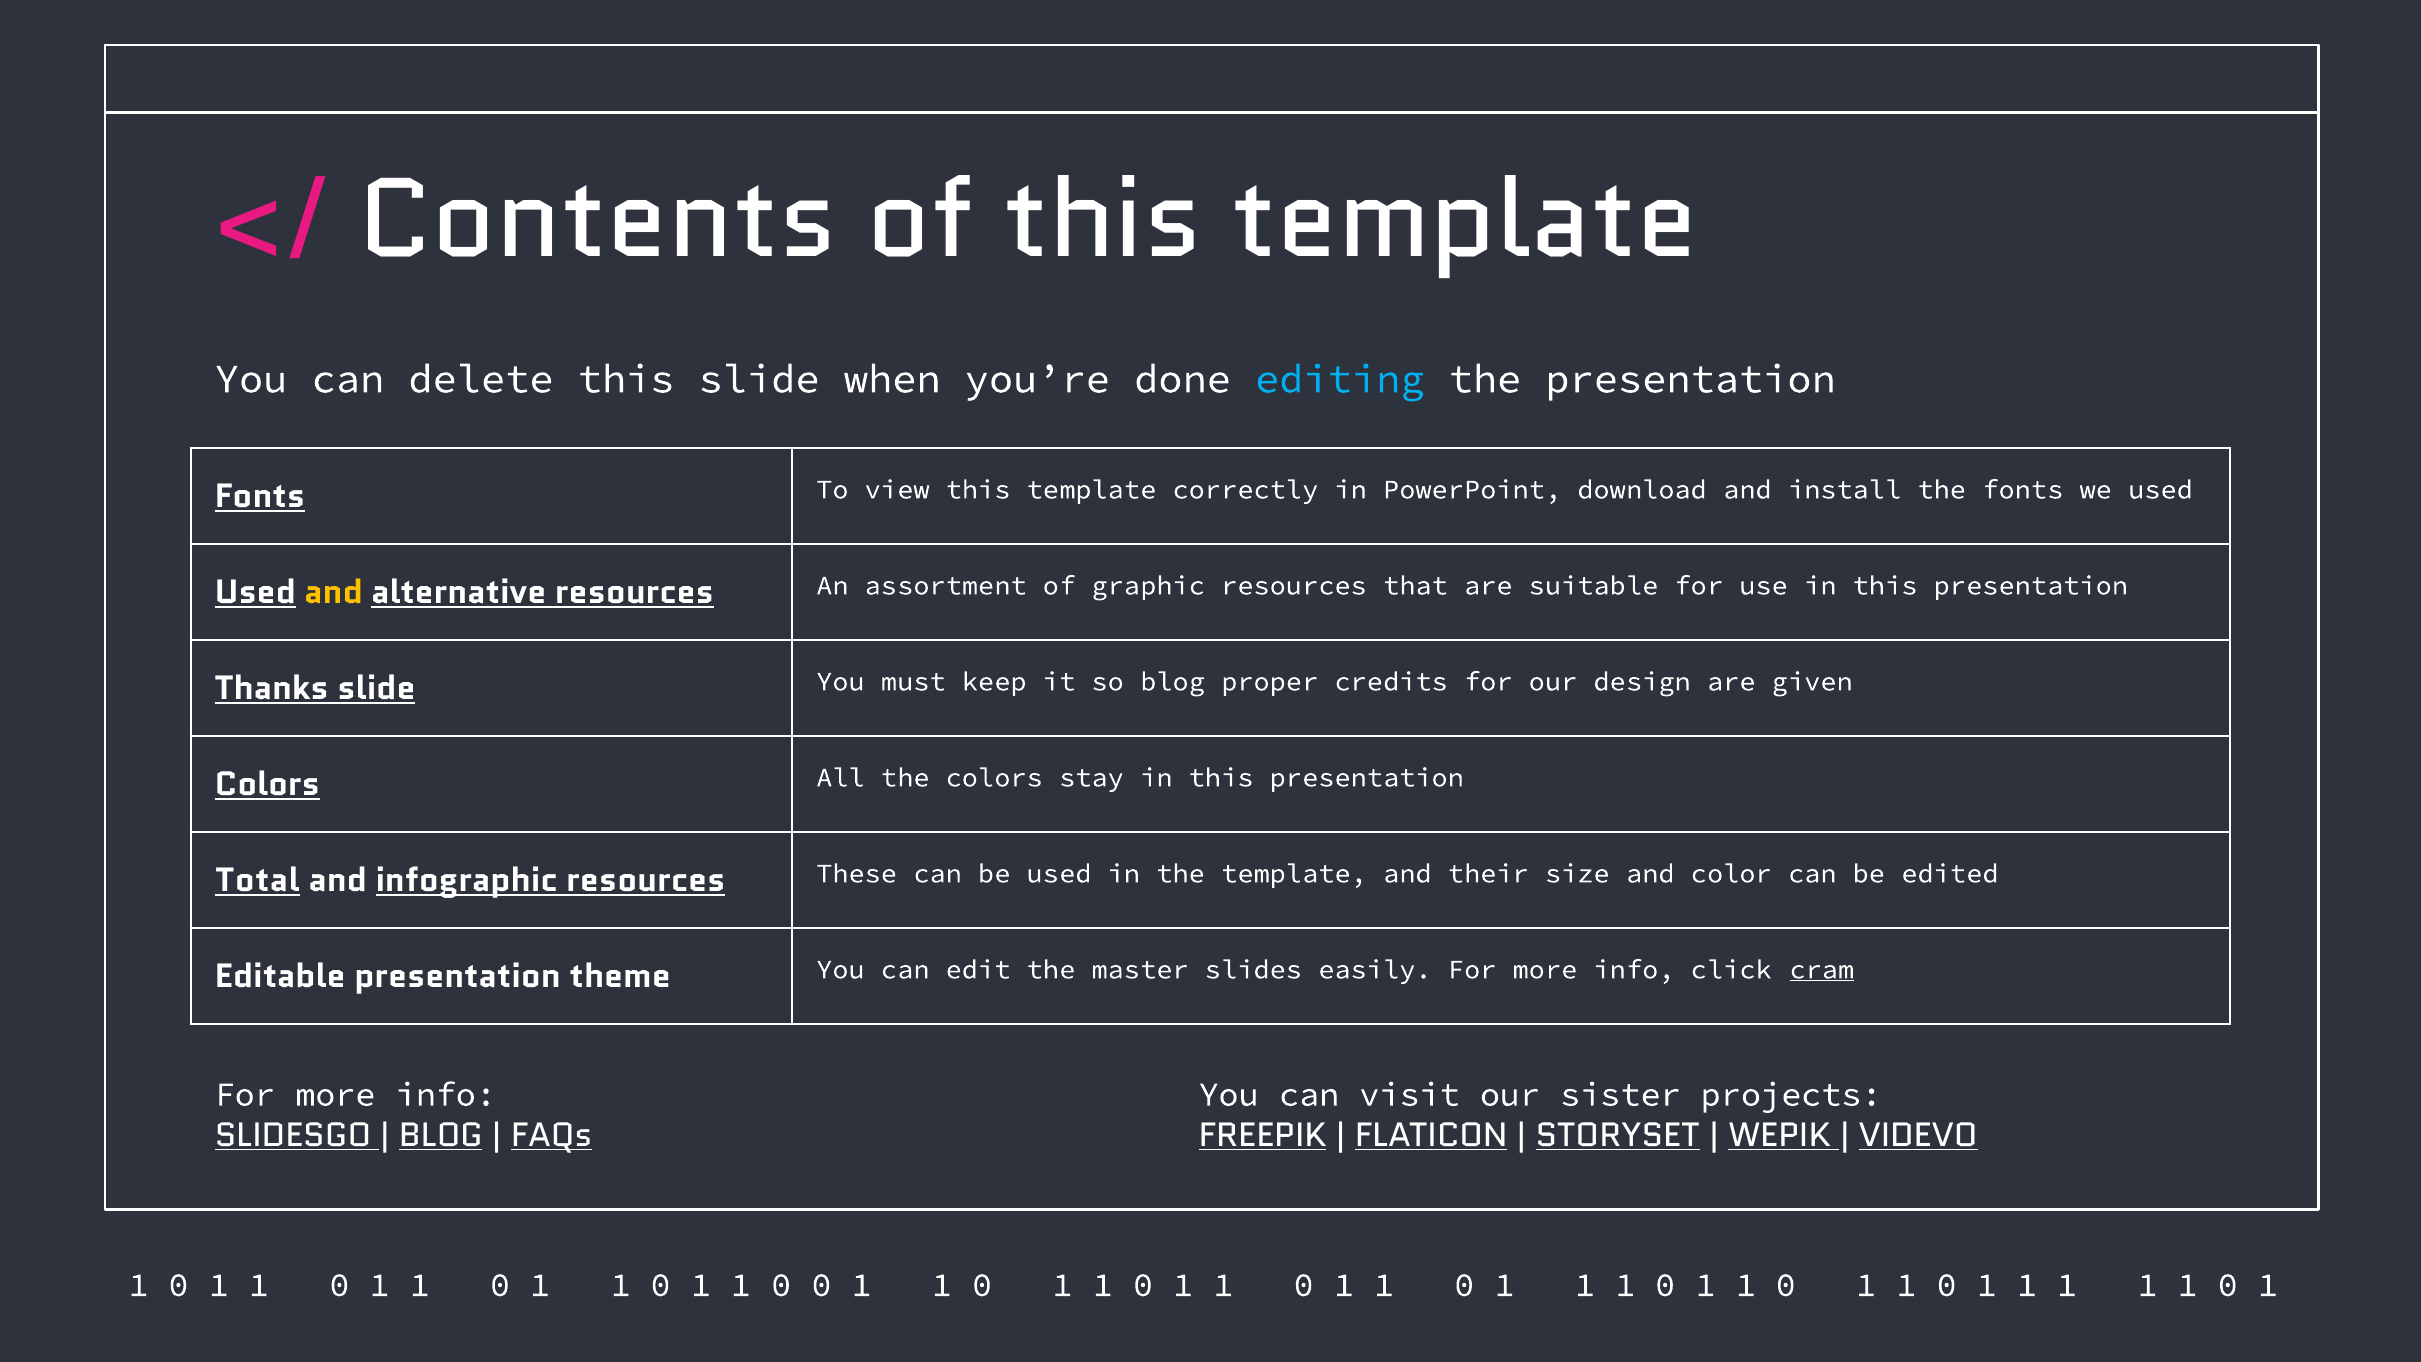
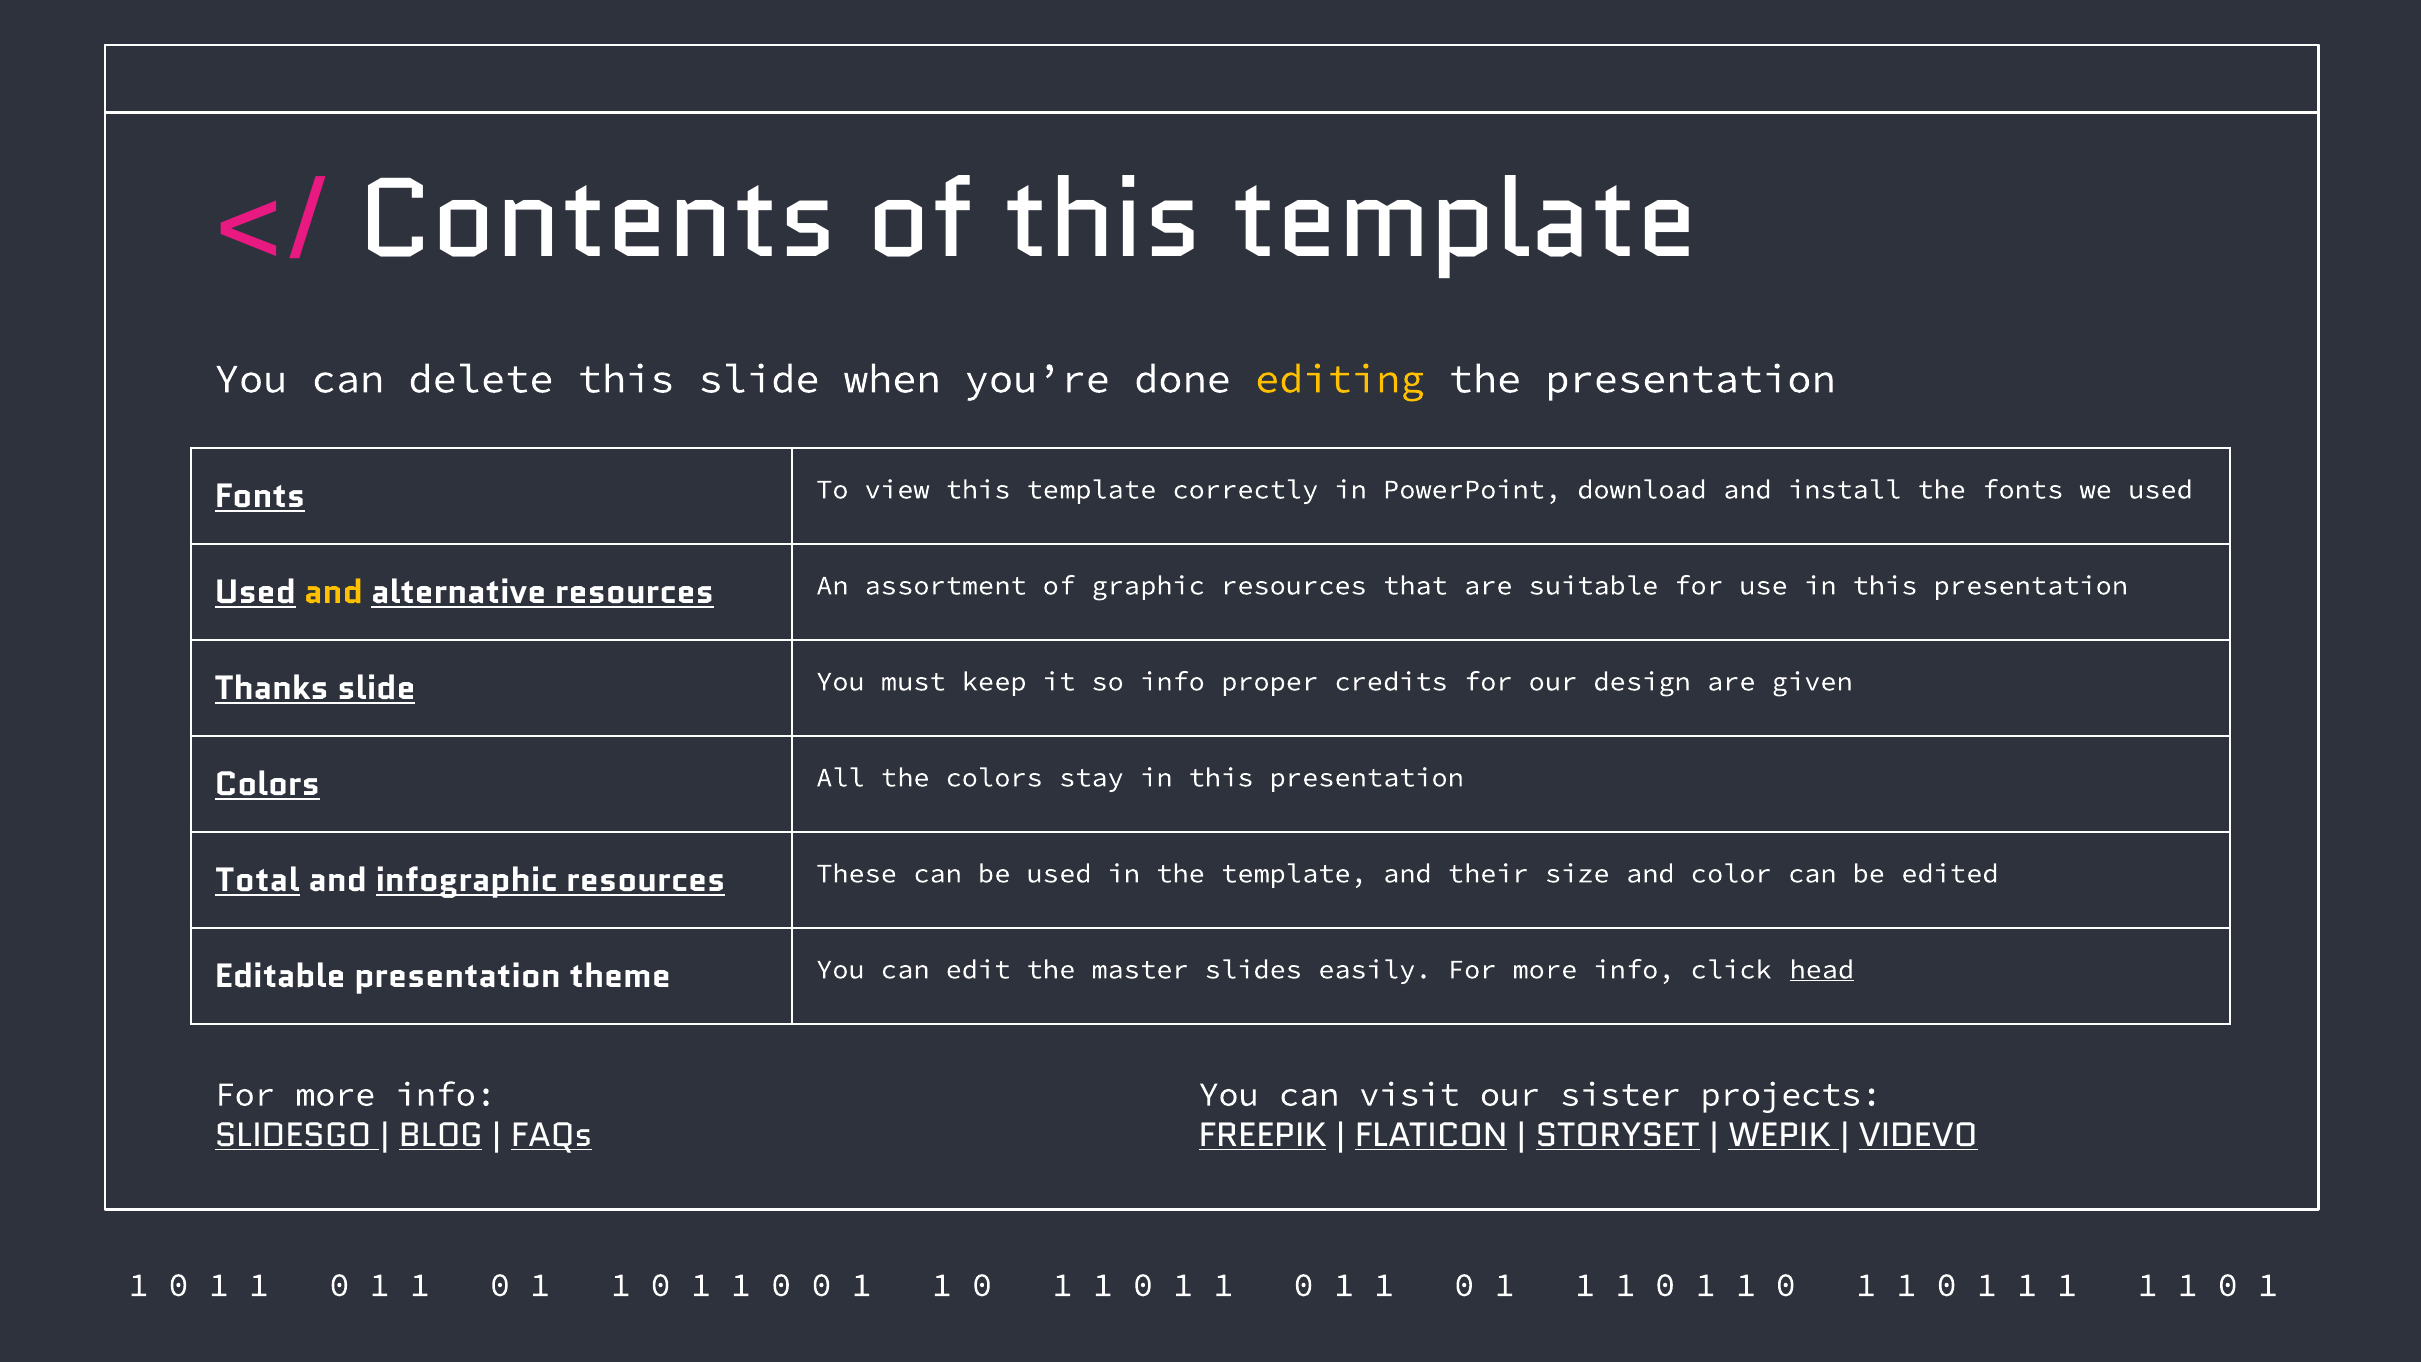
editing colour: light blue -> yellow (1340, 379)
so blog: blog -> info (1173, 681)
cram: cram -> head (1822, 969)
